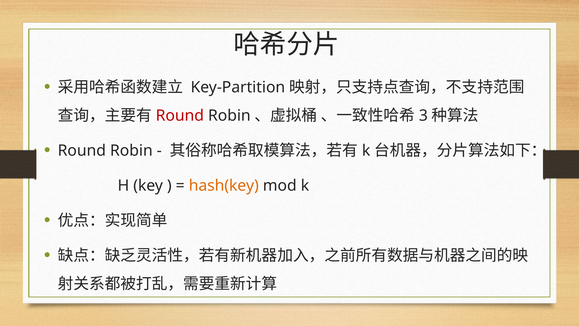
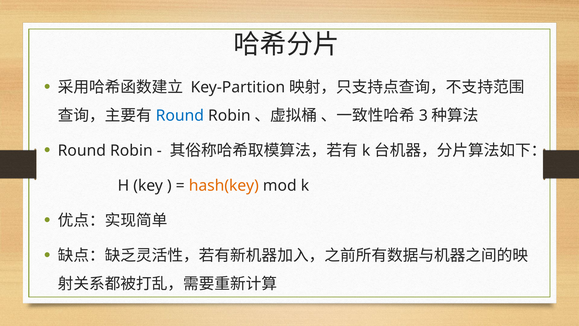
Round colour: red -> blue (180, 116)
